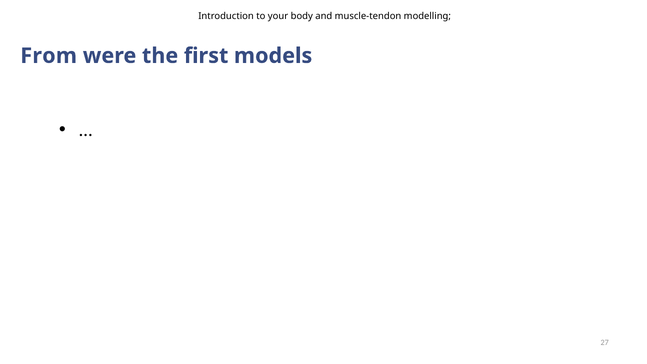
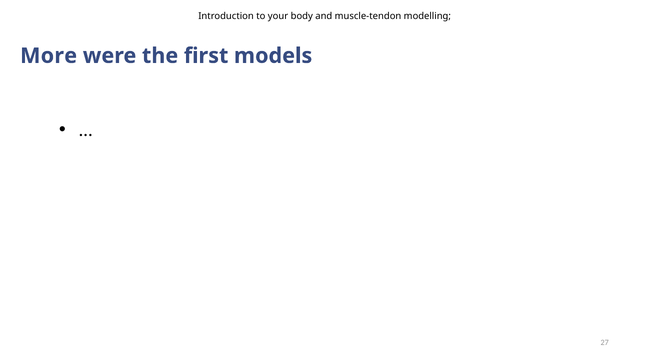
From: From -> More (49, 56)
